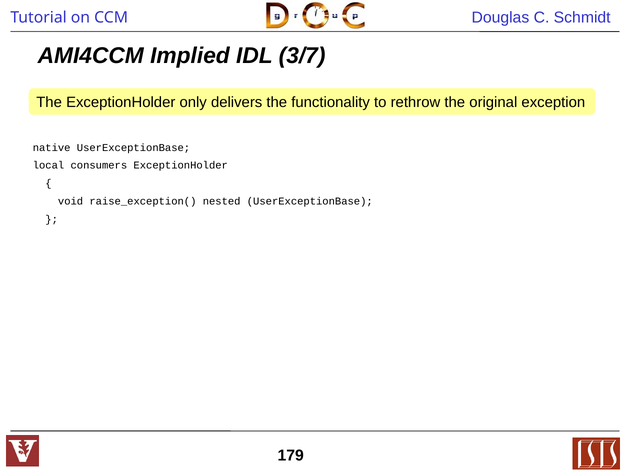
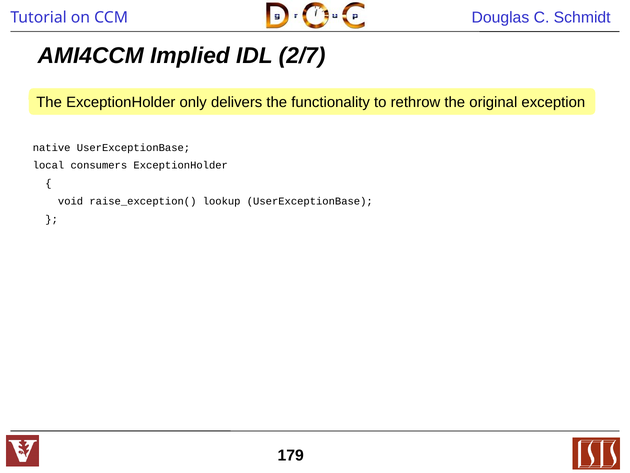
3/7: 3/7 -> 2/7 (302, 56)
nested: nested -> lookup (222, 201)
